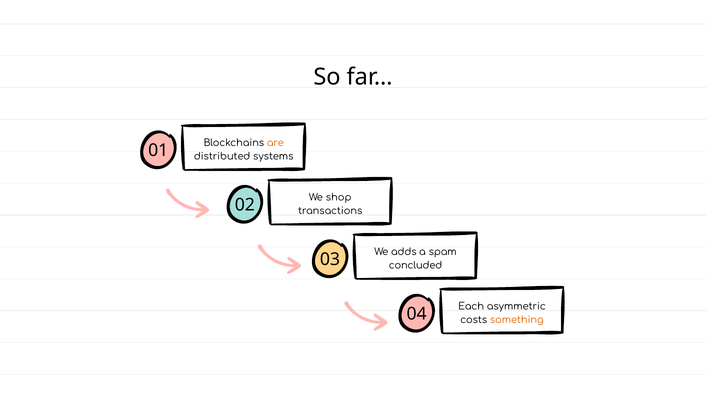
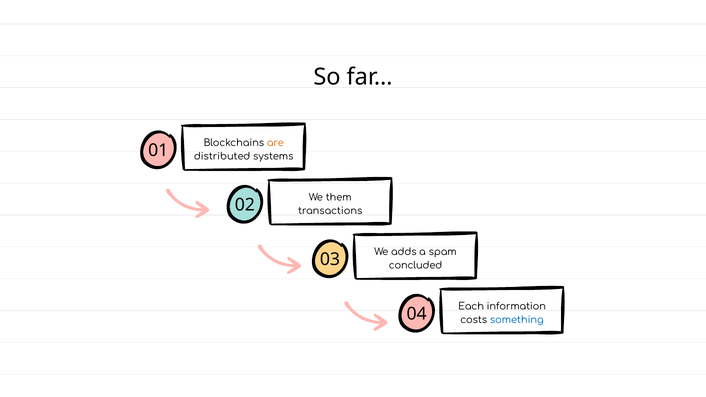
shop: shop -> them (339, 197)
asymmetric: asymmetric -> information (516, 306)
something colour: orange -> blue (517, 320)
